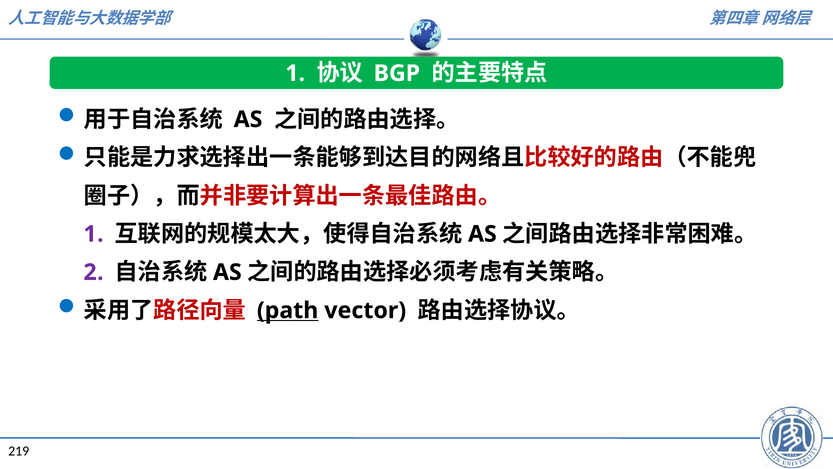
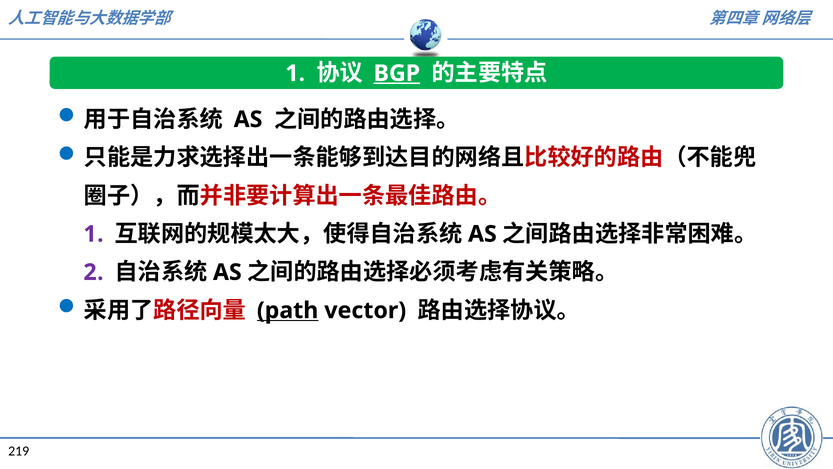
BGP underline: none -> present (397, 73)
